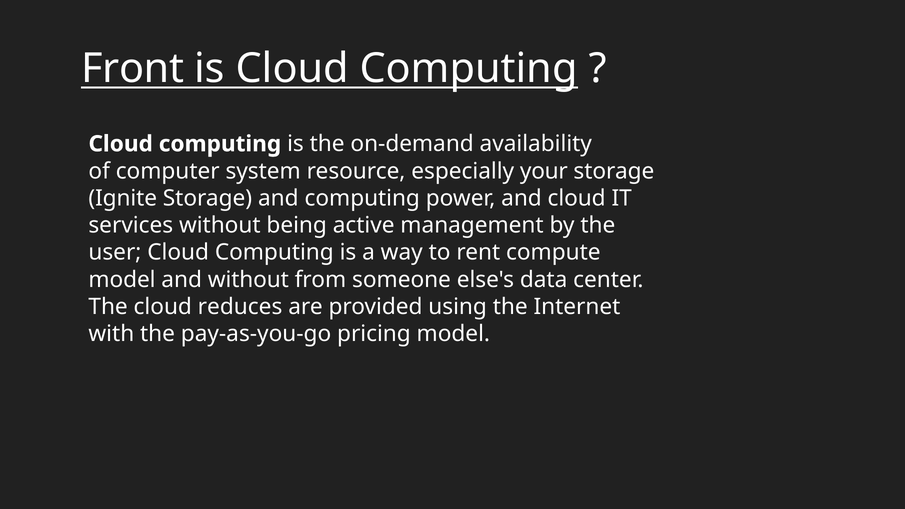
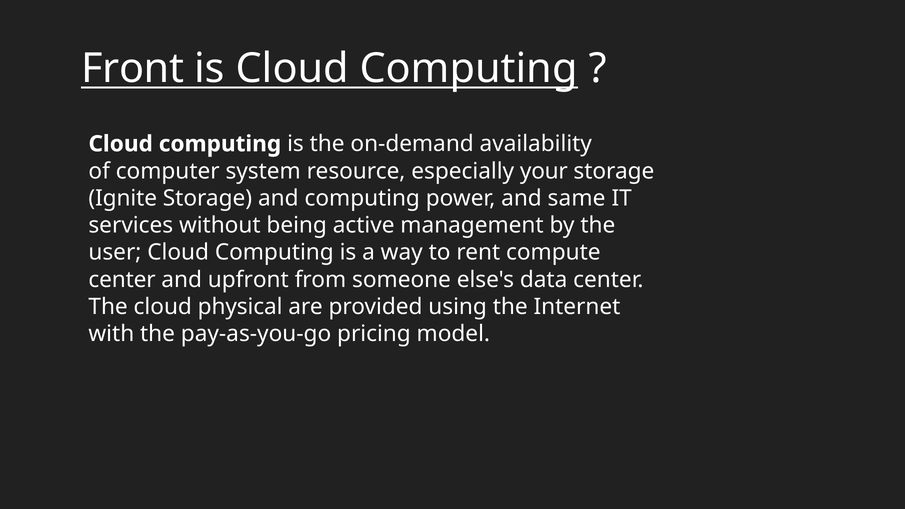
and cloud: cloud -> same (577, 198)
model: model -> center (122, 280)
and without: without -> upfront (248, 280)
reduces: reduces -> physical (240, 307)
